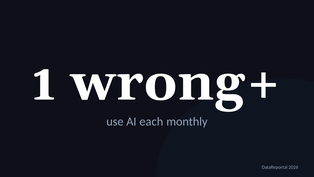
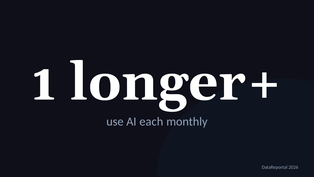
wrong+: wrong+ -> longer+ (176, 82)
